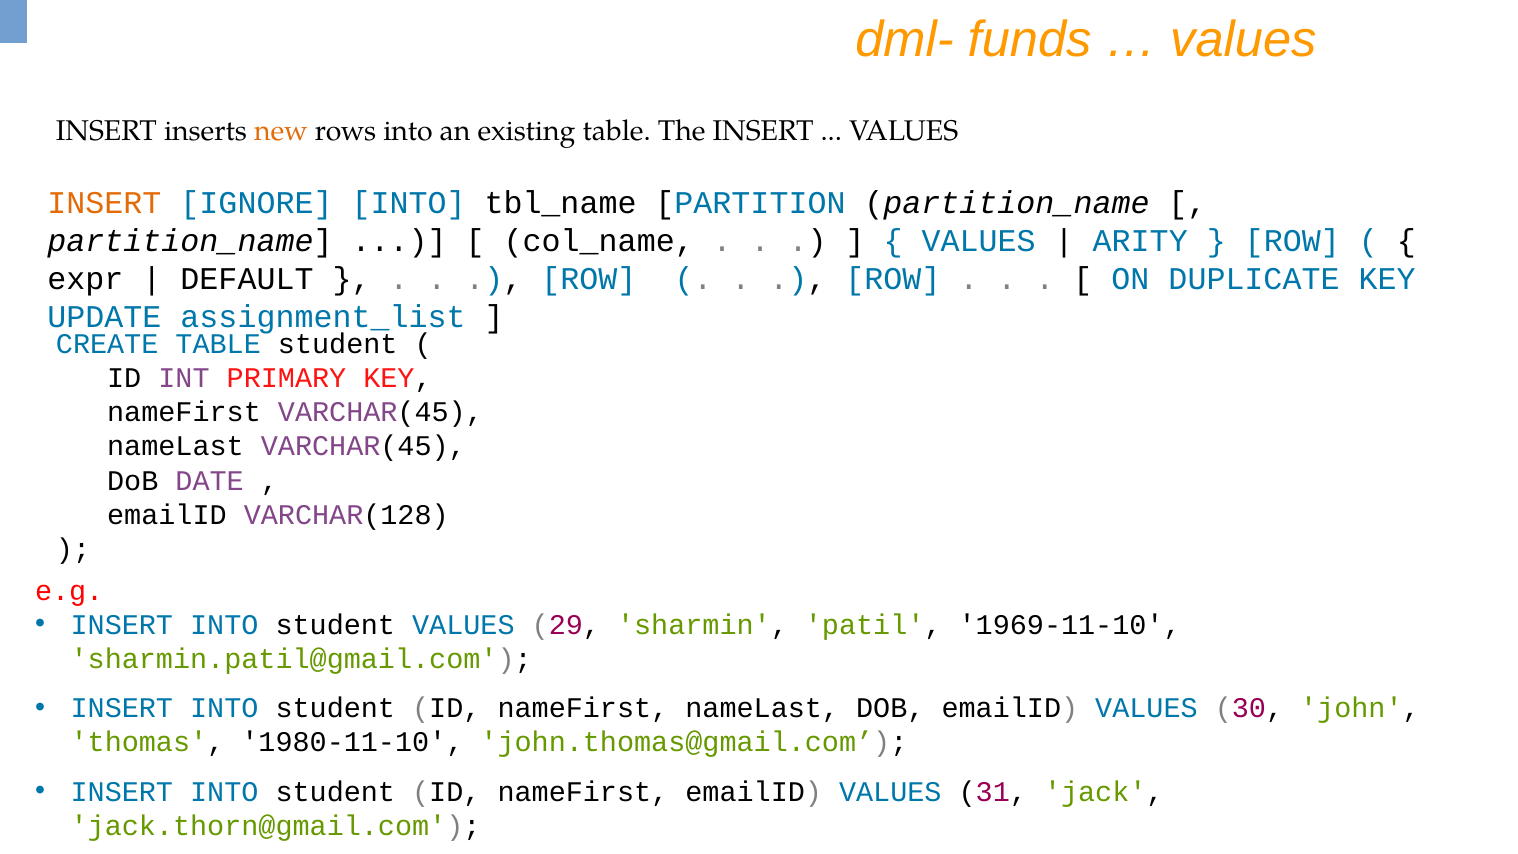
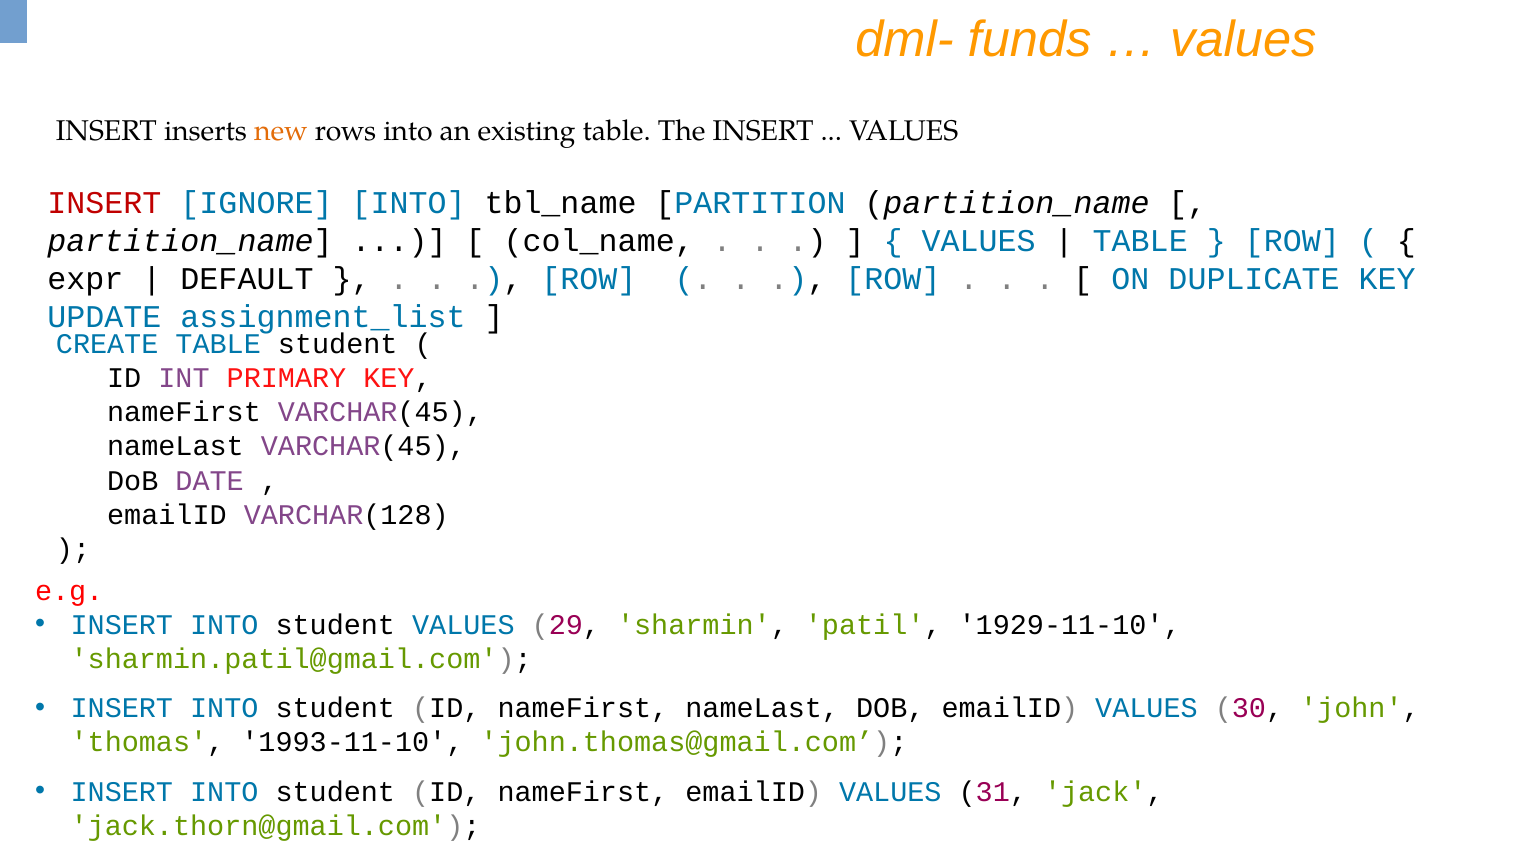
INSERT colour: orange -> red (104, 203)
ARITY: ARITY -> TABLE (1140, 241)
1969-11-10: 1969-11-10 -> 1929-11-10 (1070, 625)
1980-11-10: 1980-11-10 -> 1993-11-10 (352, 742)
